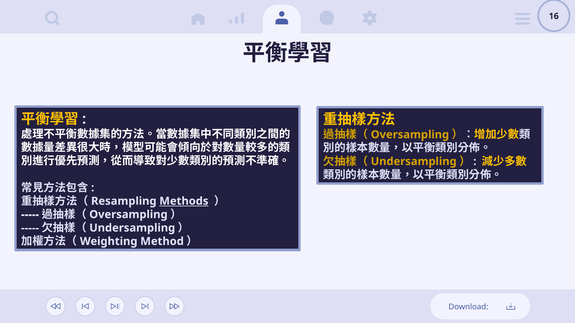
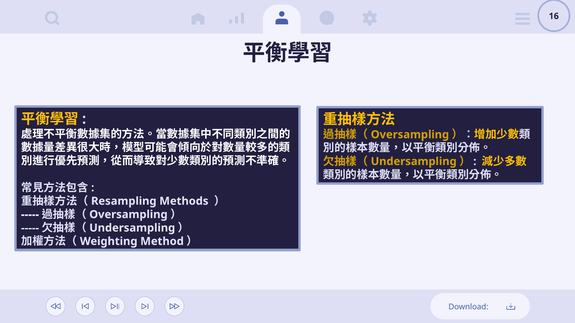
Methods underline: present -> none (184, 201)
